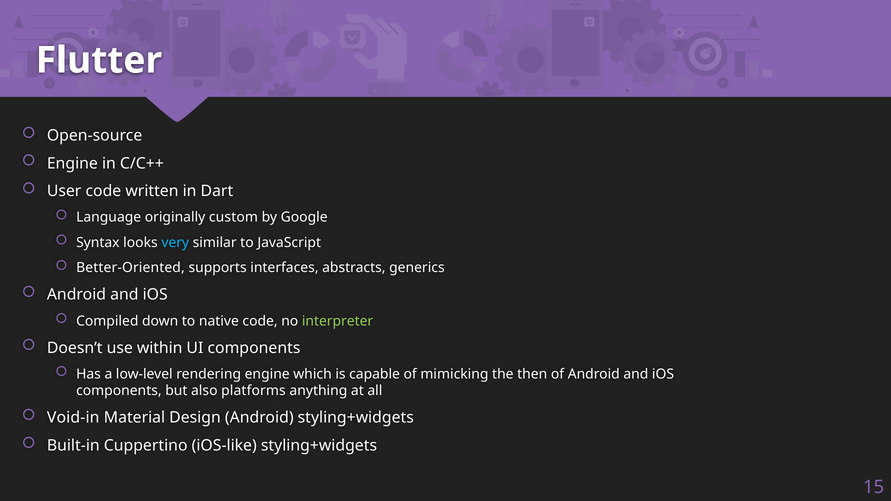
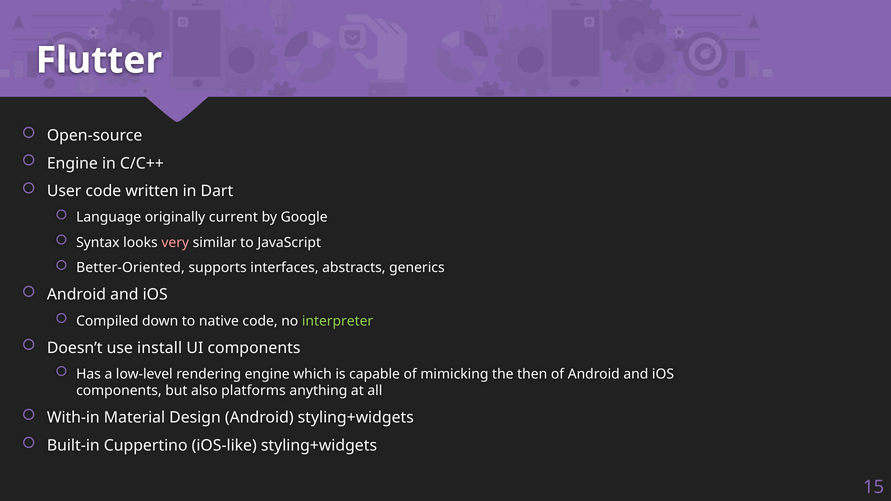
custom: custom -> current (233, 217)
very colour: light blue -> pink (175, 243)
within: within -> install (160, 348)
Void-in: Void-in -> With-in (73, 418)
